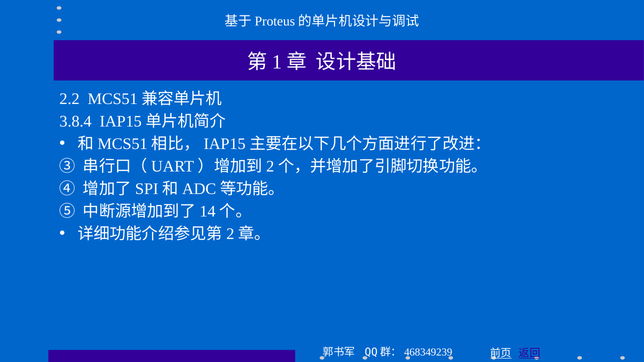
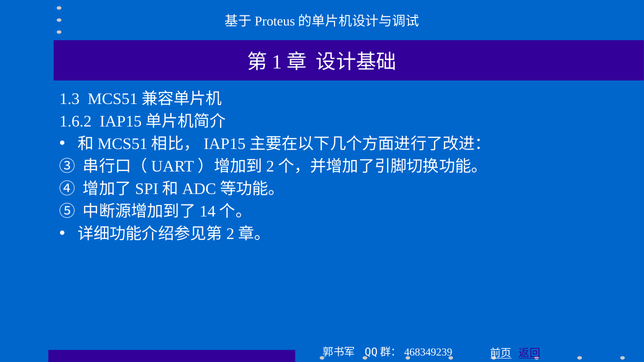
2.2: 2.2 -> 1.3 (70, 99)
3.8.4: 3.8.4 -> 1.6.2 (76, 121)
